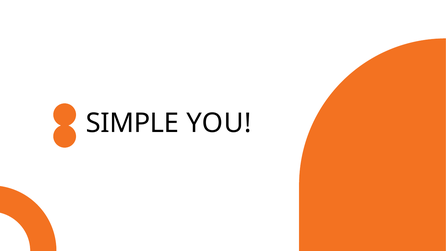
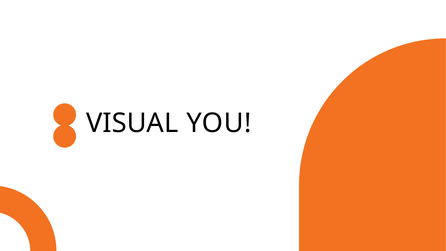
SIMPLE: SIMPLE -> VISUAL (132, 123)
